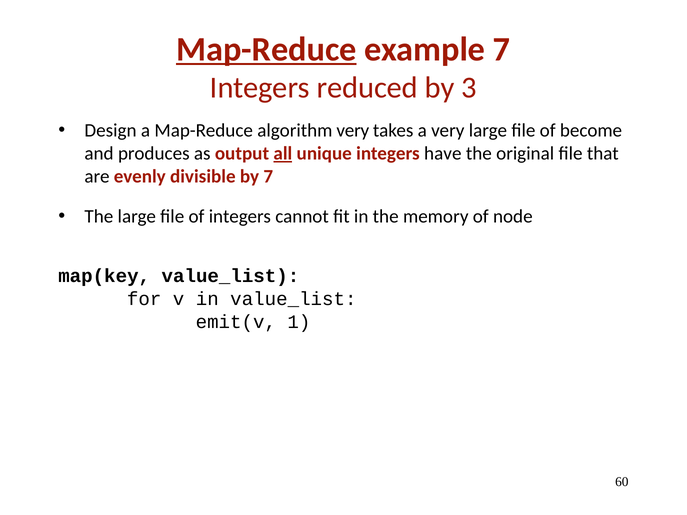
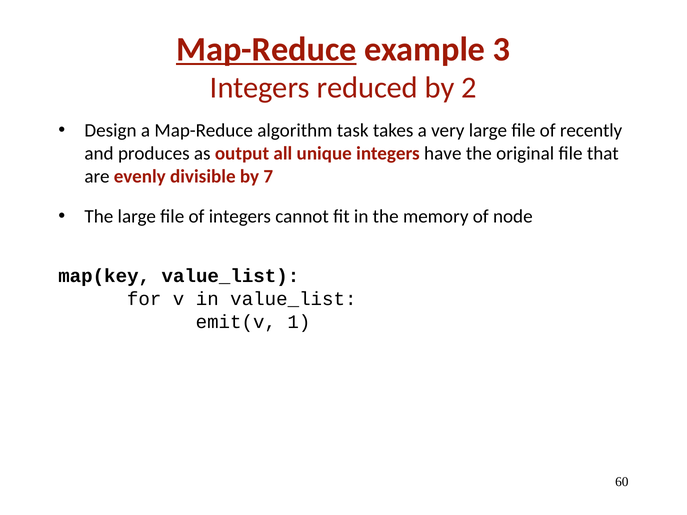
example 7: 7 -> 3 (502, 49)
3: 3 -> 2 (469, 88)
algorithm very: very -> task (353, 131)
become: become -> recently (591, 131)
all underline: present -> none (283, 154)
